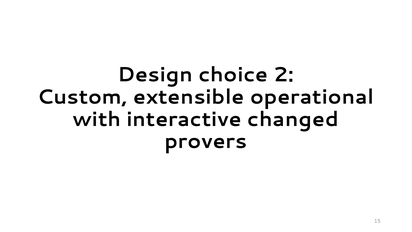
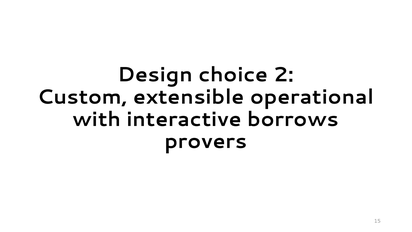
changed: changed -> borrows (293, 119)
